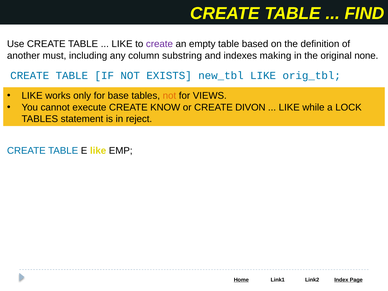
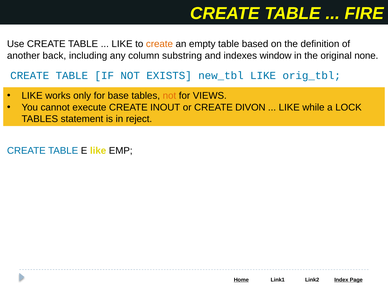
FIND: FIND -> FIRE (364, 13)
create colour: purple -> orange (159, 44)
must: must -> back (54, 56)
making: making -> window (276, 56)
KNOW: KNOW -> INOUT (165, 107)
